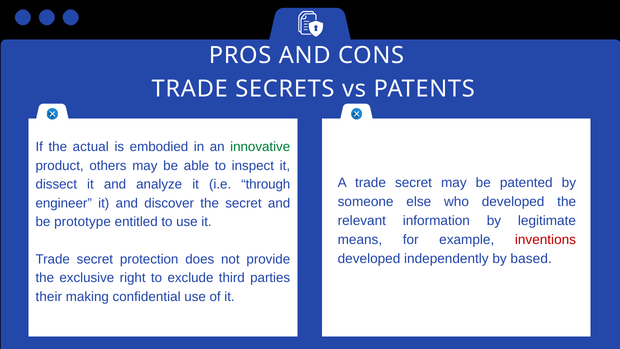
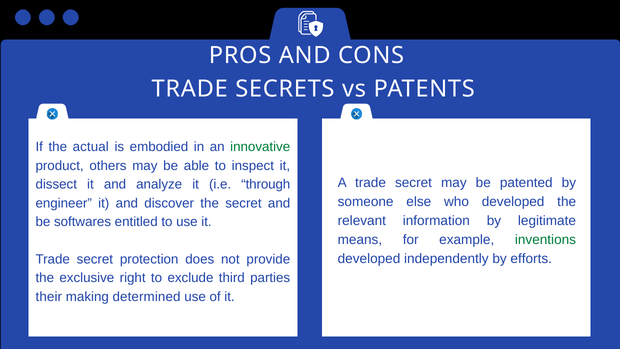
prototype: prototype -> softwares (83, 222)
inventions colour: red -> green (545, 240)
based: based -> efforts (531, 259)
confidential: confidential -> determined (147, 296)
